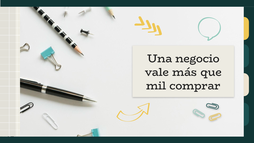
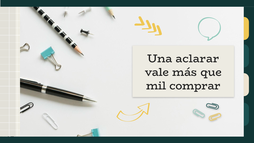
negocio: negocio -> aclarar (197, 58)
